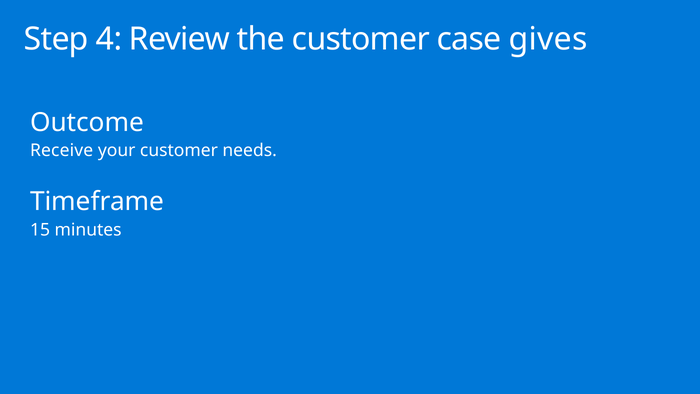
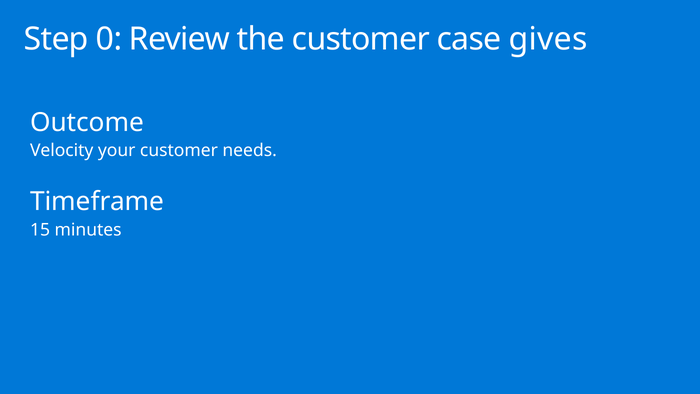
4: 4 -> 0 (109, 39)
Receive: Receive -> Velocity (62, 150)
